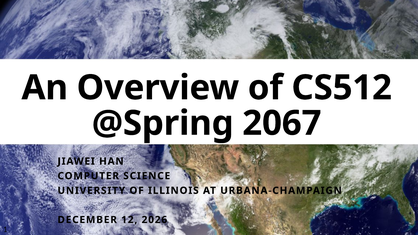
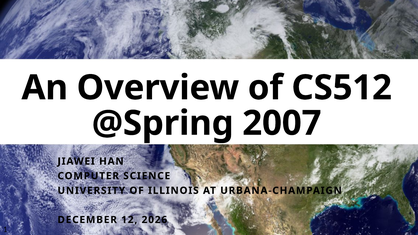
2067: 2067 -> 2007 (282, 123)
